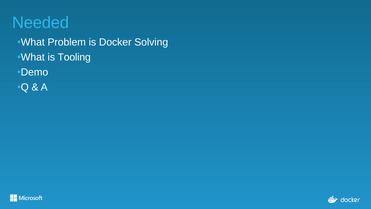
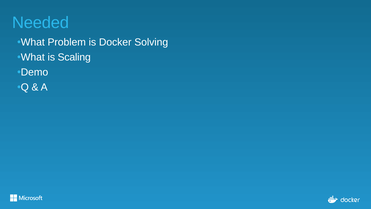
Tooling: Tooling -> Scaling (74, 57)
